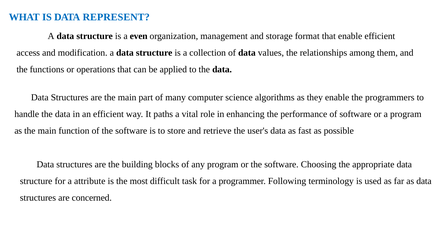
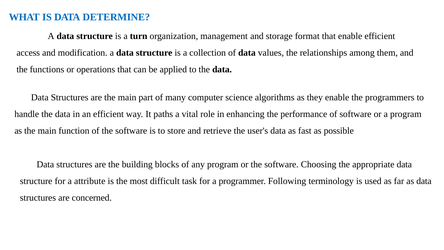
REPRESENT: REPRESENT -> DETERMINE (116, 17)
even: even -> turn (139, 36)
